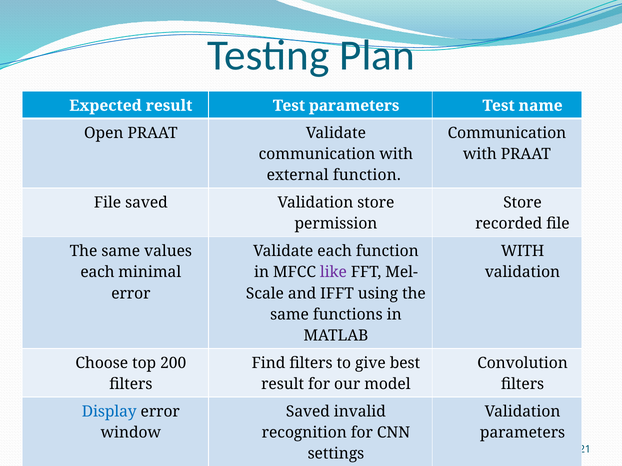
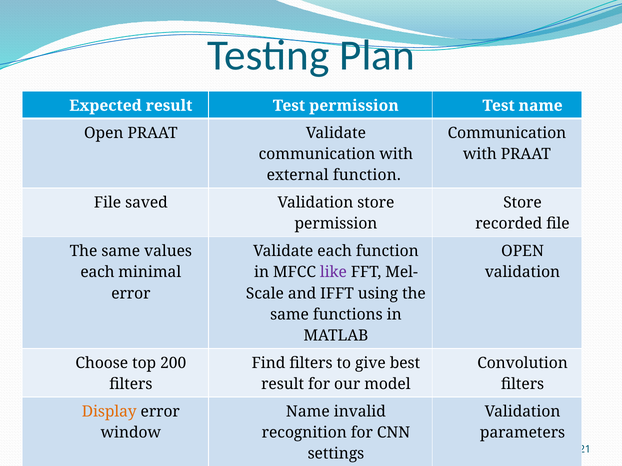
Test parameters: parameters -> permission (354, 106)
WITH: WITH -> OPEN (523, 251)
Display colour: blue -> orange (109, 412)
Saved: Saved -> Name (308, 412)
